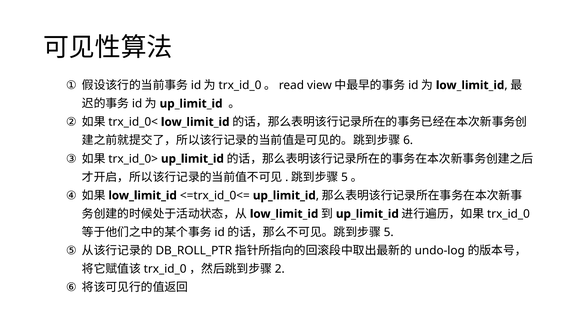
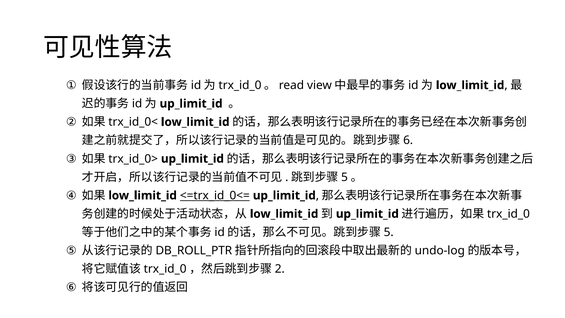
<=trx_id_0<= underline: none -> present (215, 195)
